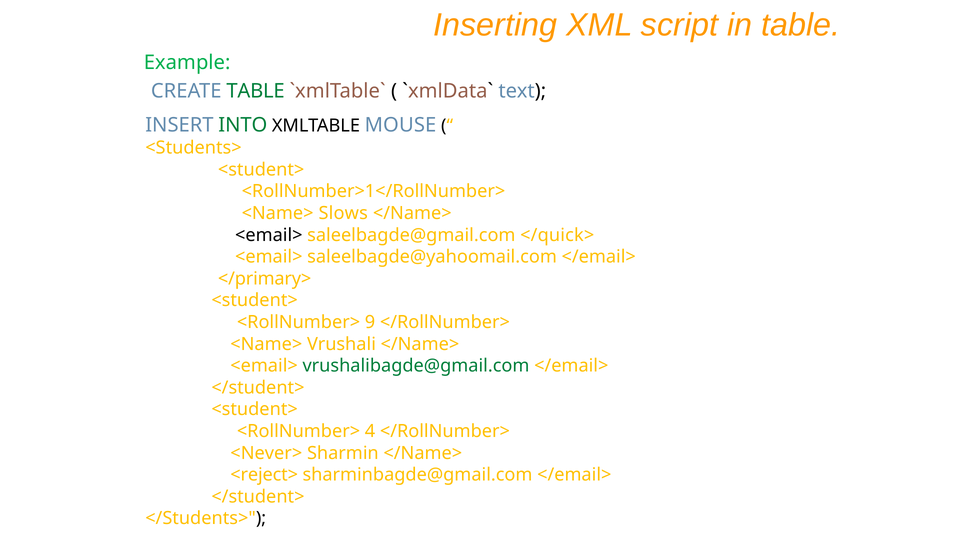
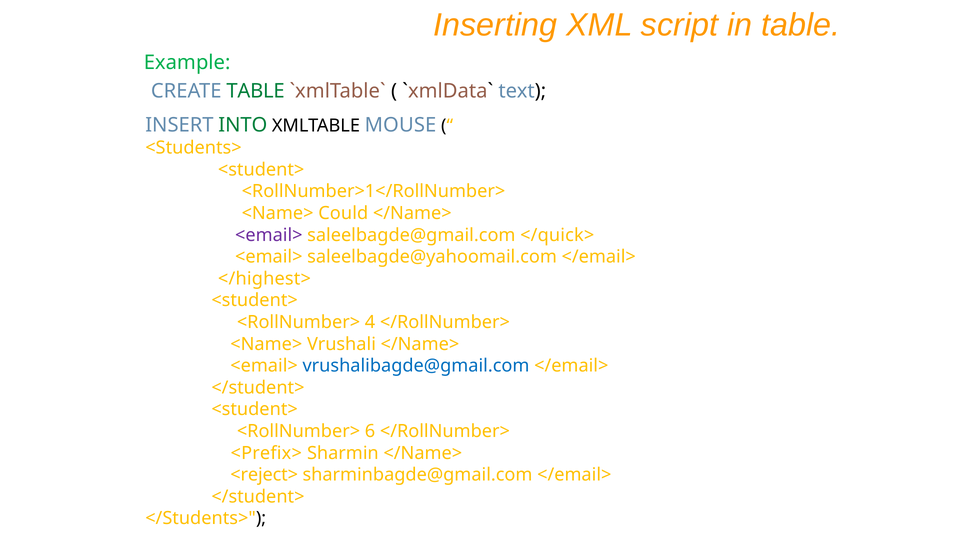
Slows: Slows -> Could (343, 213)
<email> colour: black -> purple (269, 235)
</primary>: </primary> -> </highest> (264, 279)
9: 9 -> 4 (370, 322)
vrushalibagde@gmail.com colour: green -> blue (416, 366)
4: 4 -> 6 (370, 431)
<Never>: <Never> -> <Prefix> (266, 453)
